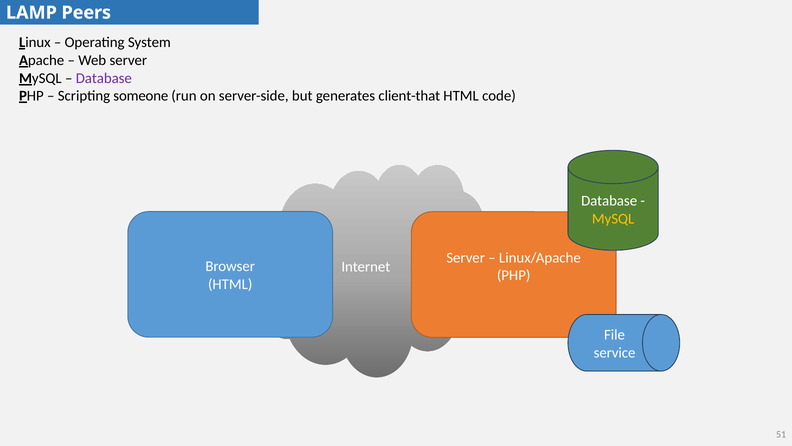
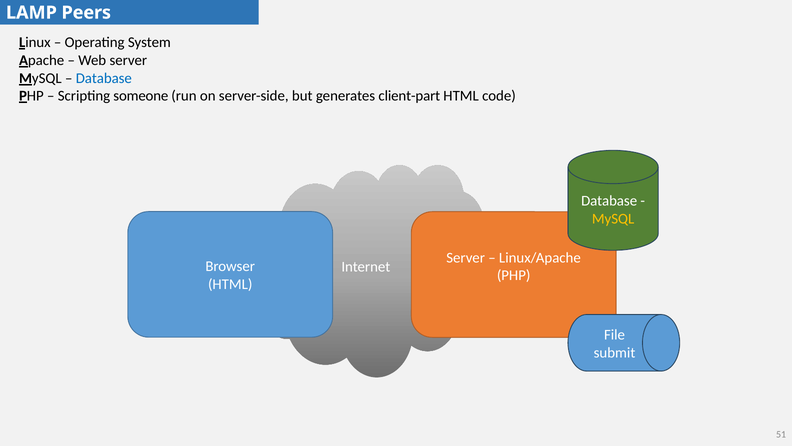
Database colour: purple -> blue (104, 78)
client-that: client-that -> client-part (409, 96)
service: service -> submit (615, 352)
